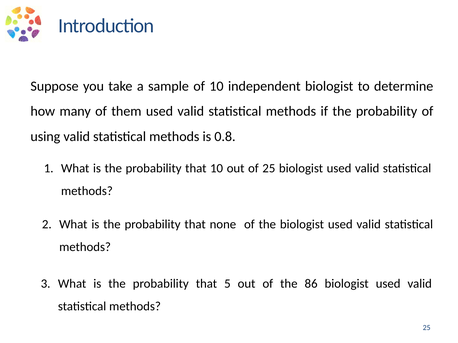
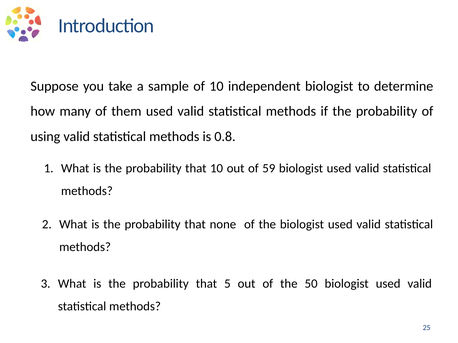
of 25: 25 -> 59 (269, 169)
86: 86 -> 50 (311, 284)
